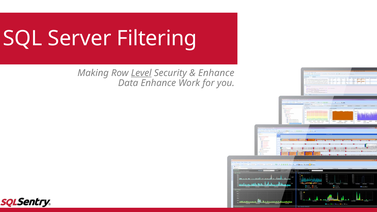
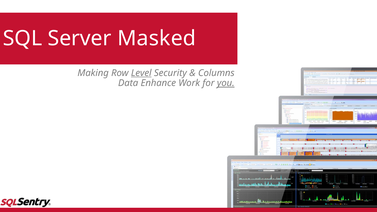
Filtering: Filtering -> Masked (157, 38)
Enhance: Enhance -> Columns (216, 73)
you underline: none -> present (226, 83)
